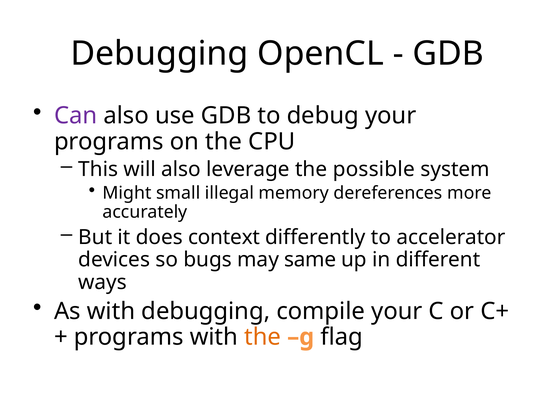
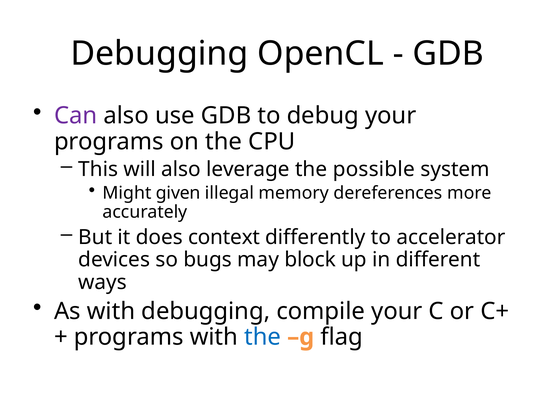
small: small -> given (178, 193)
same: same -> block (310, 260)
the colour: orange -> blue (263, 337)
